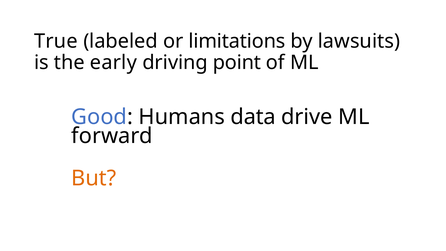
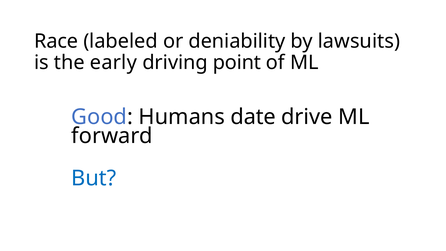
True: True -> Race (56, 41)
limitations: limitations -> deniability (237, 41)
data: data -> date (253, 117)
But colour: orange -> blue (94, 178)
